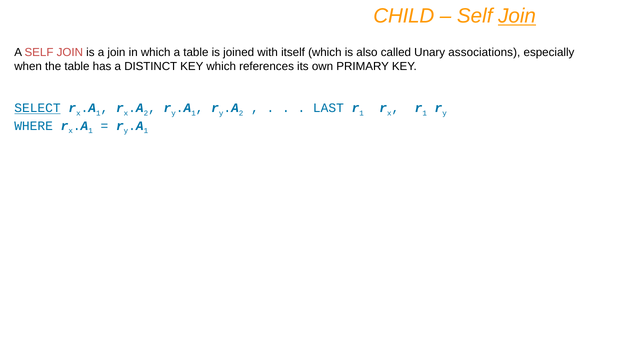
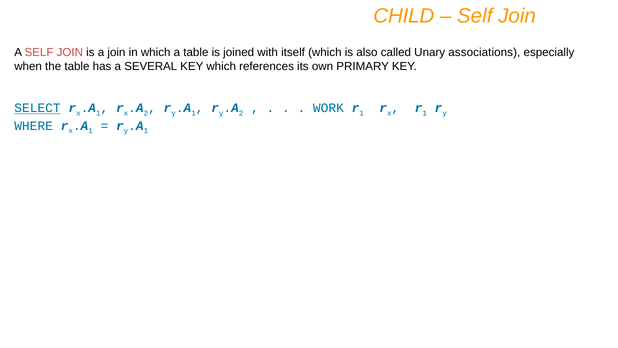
Join underline: present -> none (517, 16)
DISTINCT: DISTINCT -> SEVERAL (151, 66)
LAST: LAST -> WORK (328, 108)
